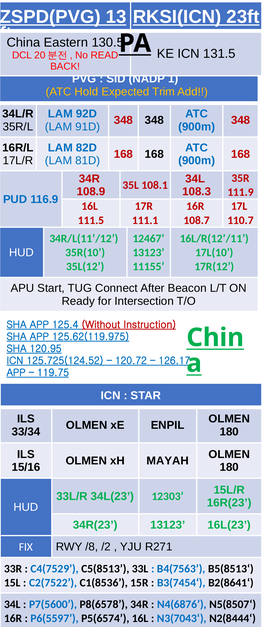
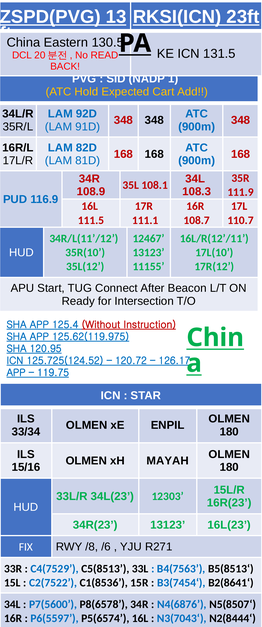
Trim: Trim -> Cart (163, 92)
/2: /2 -> /6 (106, 547)
